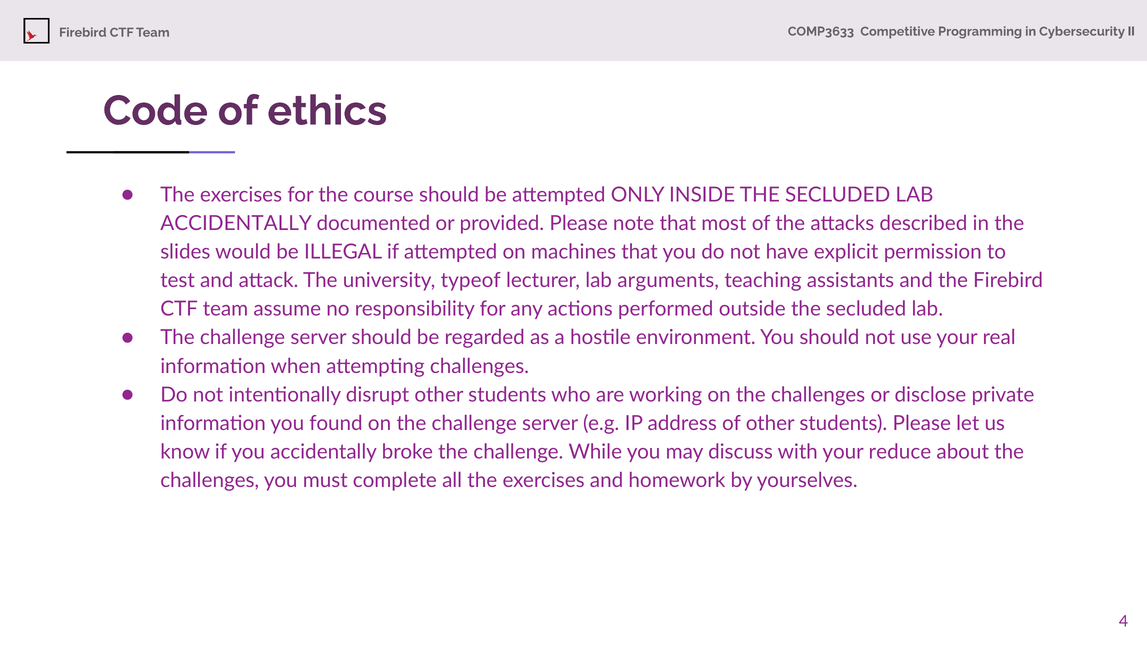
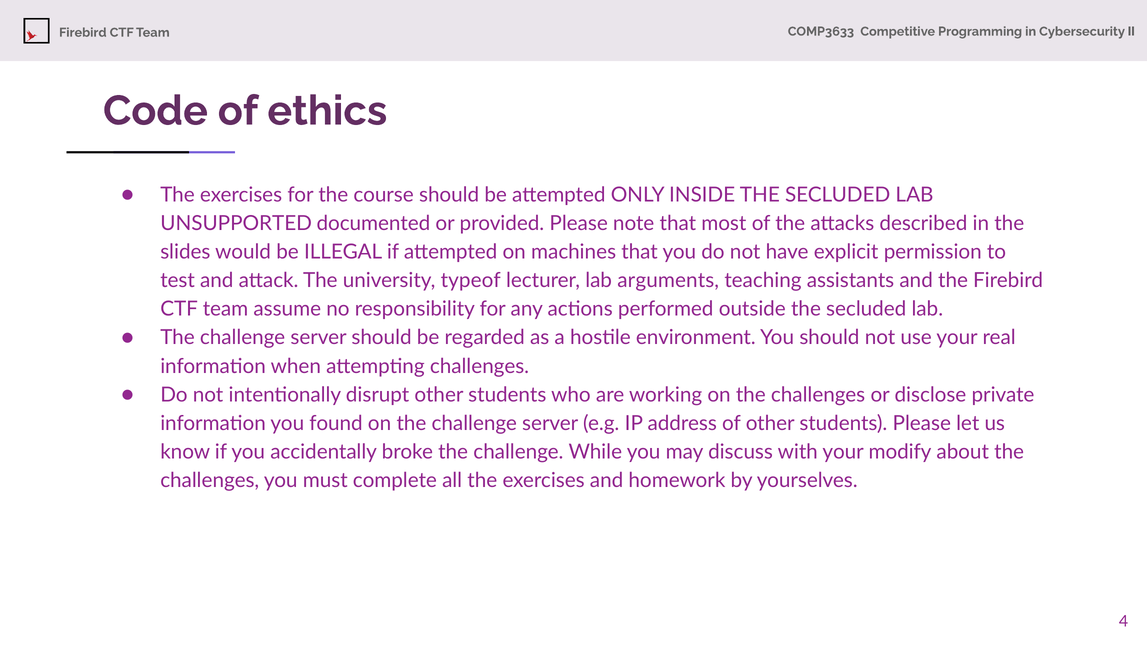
ACCIDENTALLY: ACCIDENTALLY -> UNSUPPORTED (236, 223)
reduce: reduce -> modify (900, 452)
